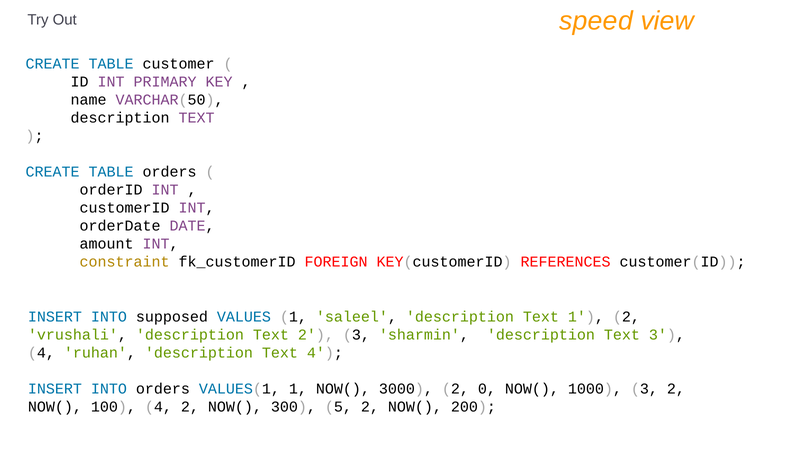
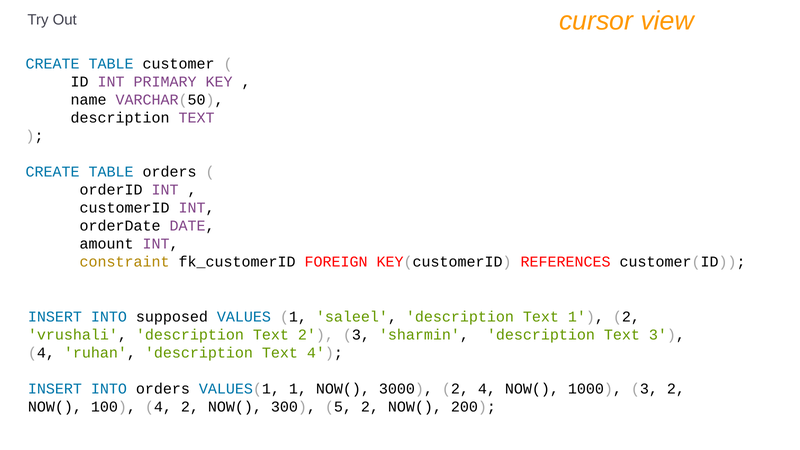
speed: speed -> cursor (596, 21)
2 0: 0 -> 4 (487, 389)
